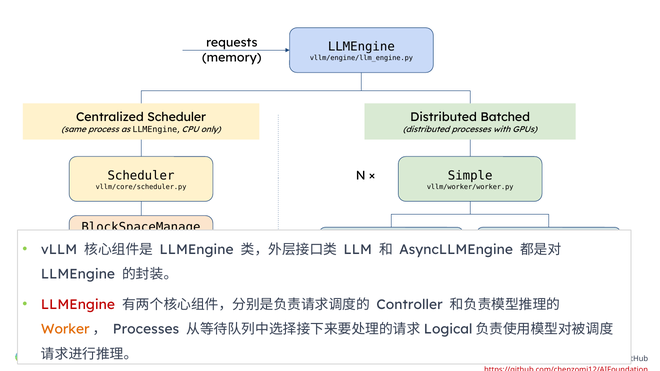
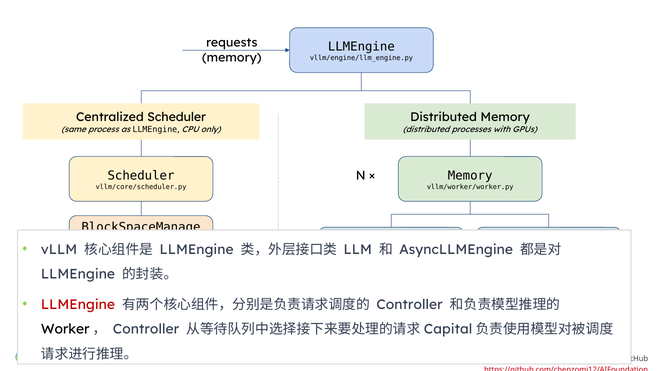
Distributed Batched: Batched -> Memory (505, 117)
Simple: Simple -> Memory (470, 176)
Worker colour: orange -> black (65, 330)
Processes: Processes -> Controller (146, 330)
Logical: Logical -> Capital (448, 330)
